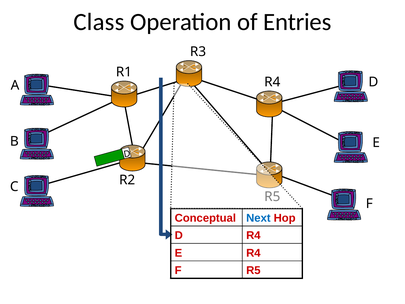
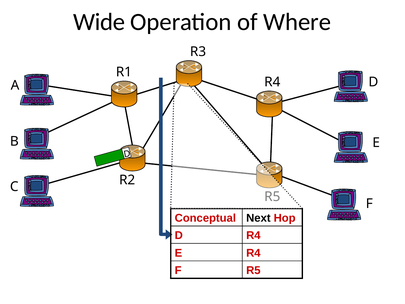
Class: Class -> Wide (99, 22)
Entries: Entries -> Where (297, 22)
Next colour: blue -> black (258, 218)
